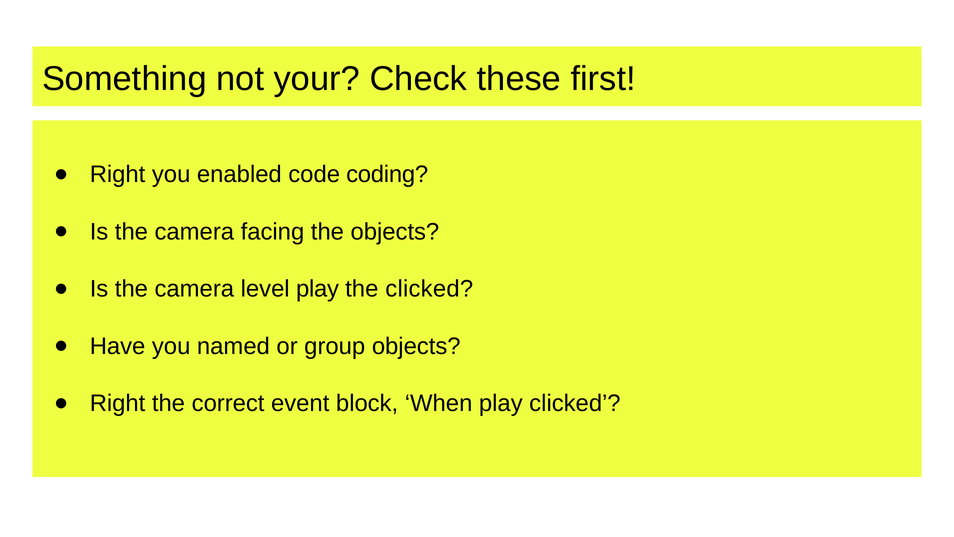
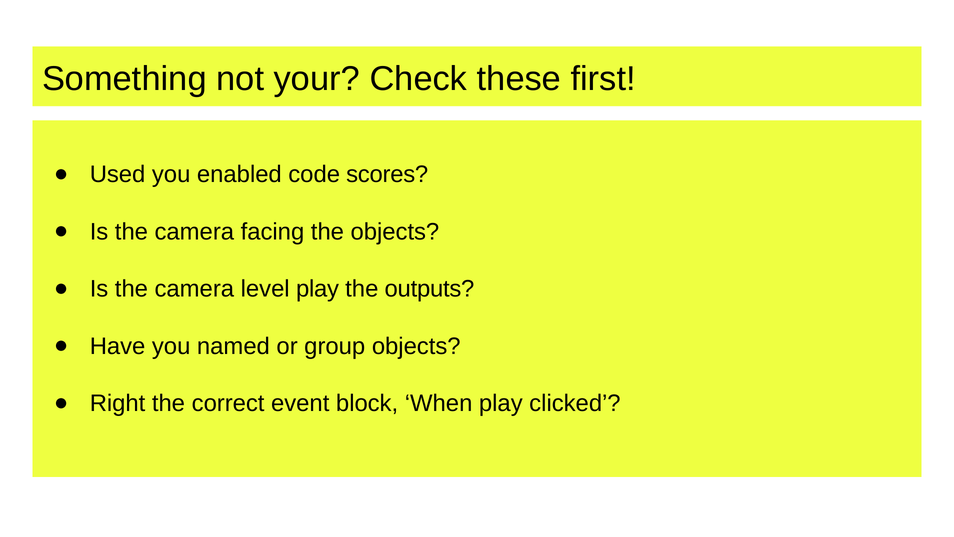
Right: Right -> Used (118, 174)
coding: coding -> scores (387, 174)
the clicked: clicked -> outputs (429, 289)
